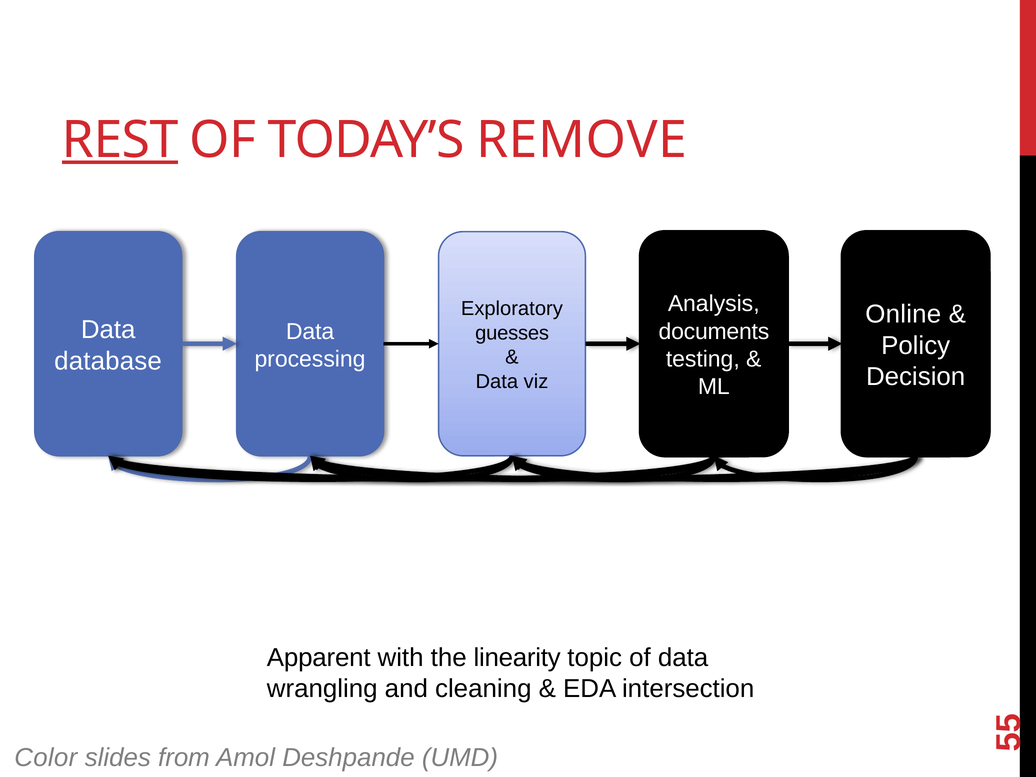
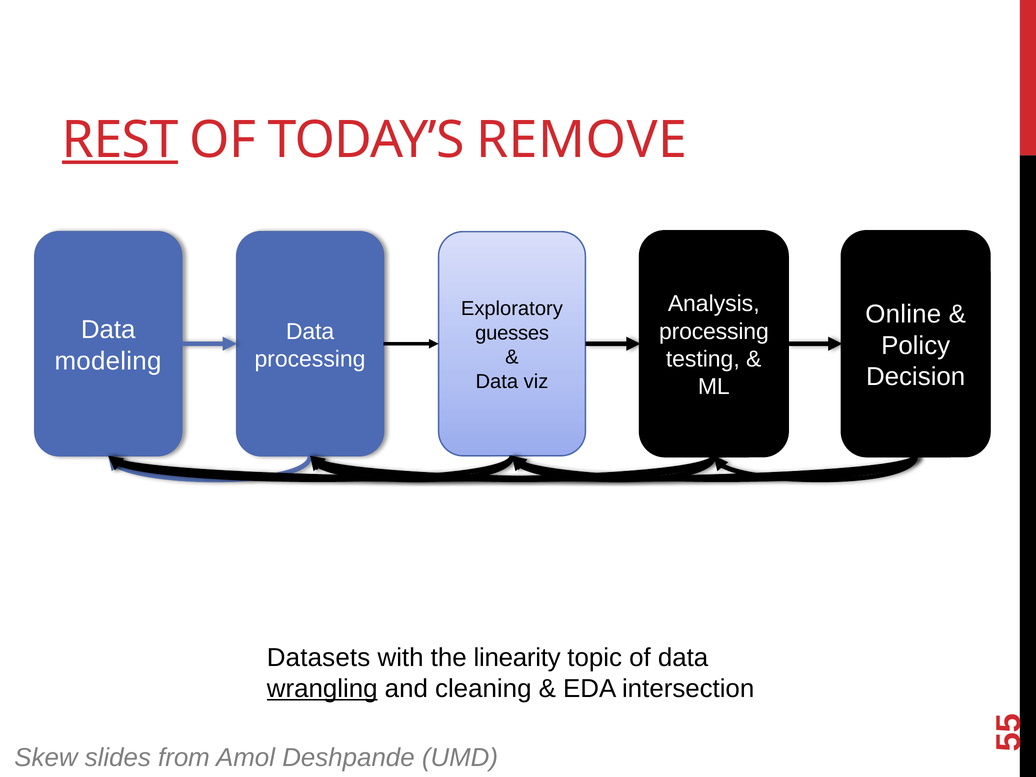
documents: documents -> processing (714, 331)
database: database -> modeling (108, 361)
Apparent: Apparent -> Datasets (319, 658)
wrangling underline: none -> present (322, 689)
Color: Color -> Skew (46, 758)
